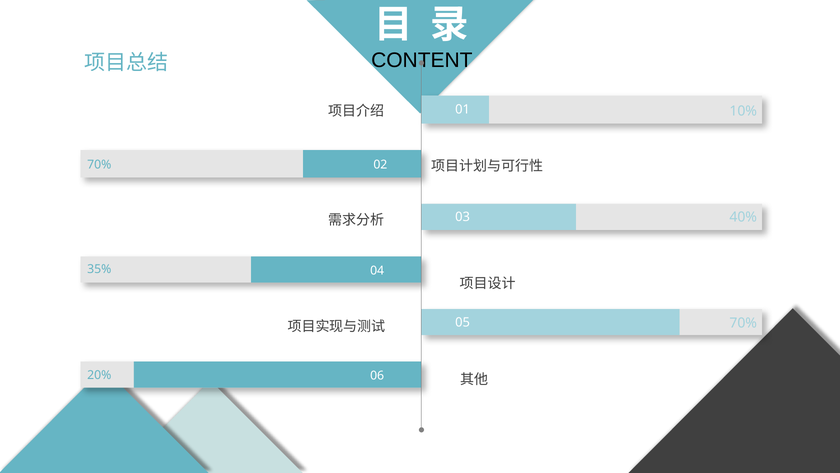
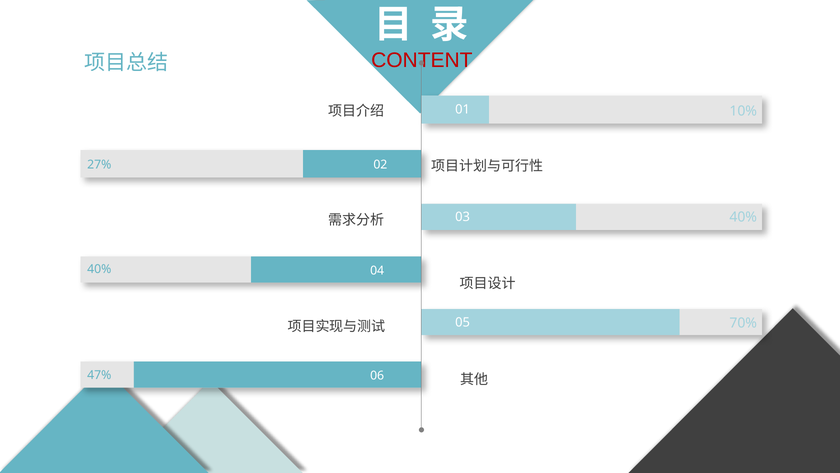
CONTENT colour: black -> red (422, 60)
70%: 70% -> 27% (99, 165)
35%: 35% -> 40% (99, 269)
20%: 20% -> 47% (99, 375)
